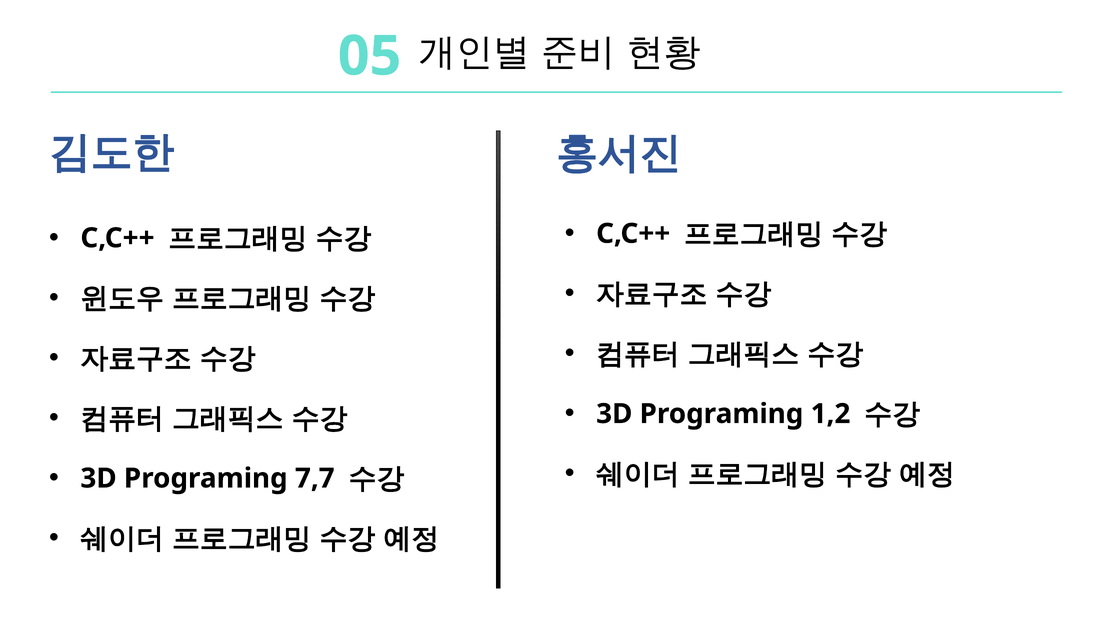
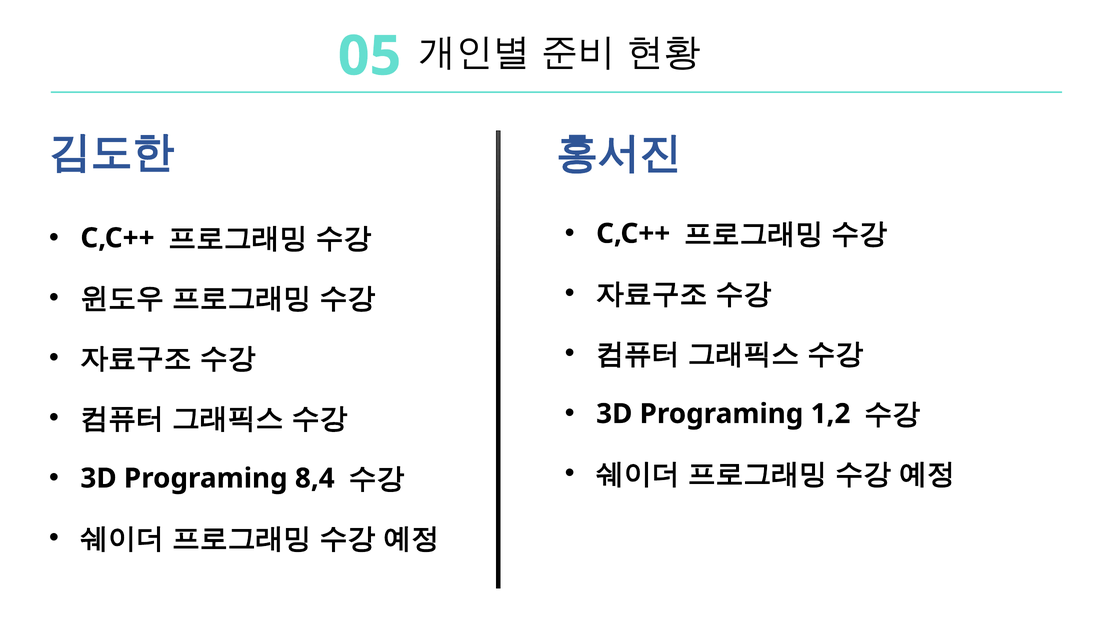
7,7: 7,7 -> 8,4 (315, 478)
